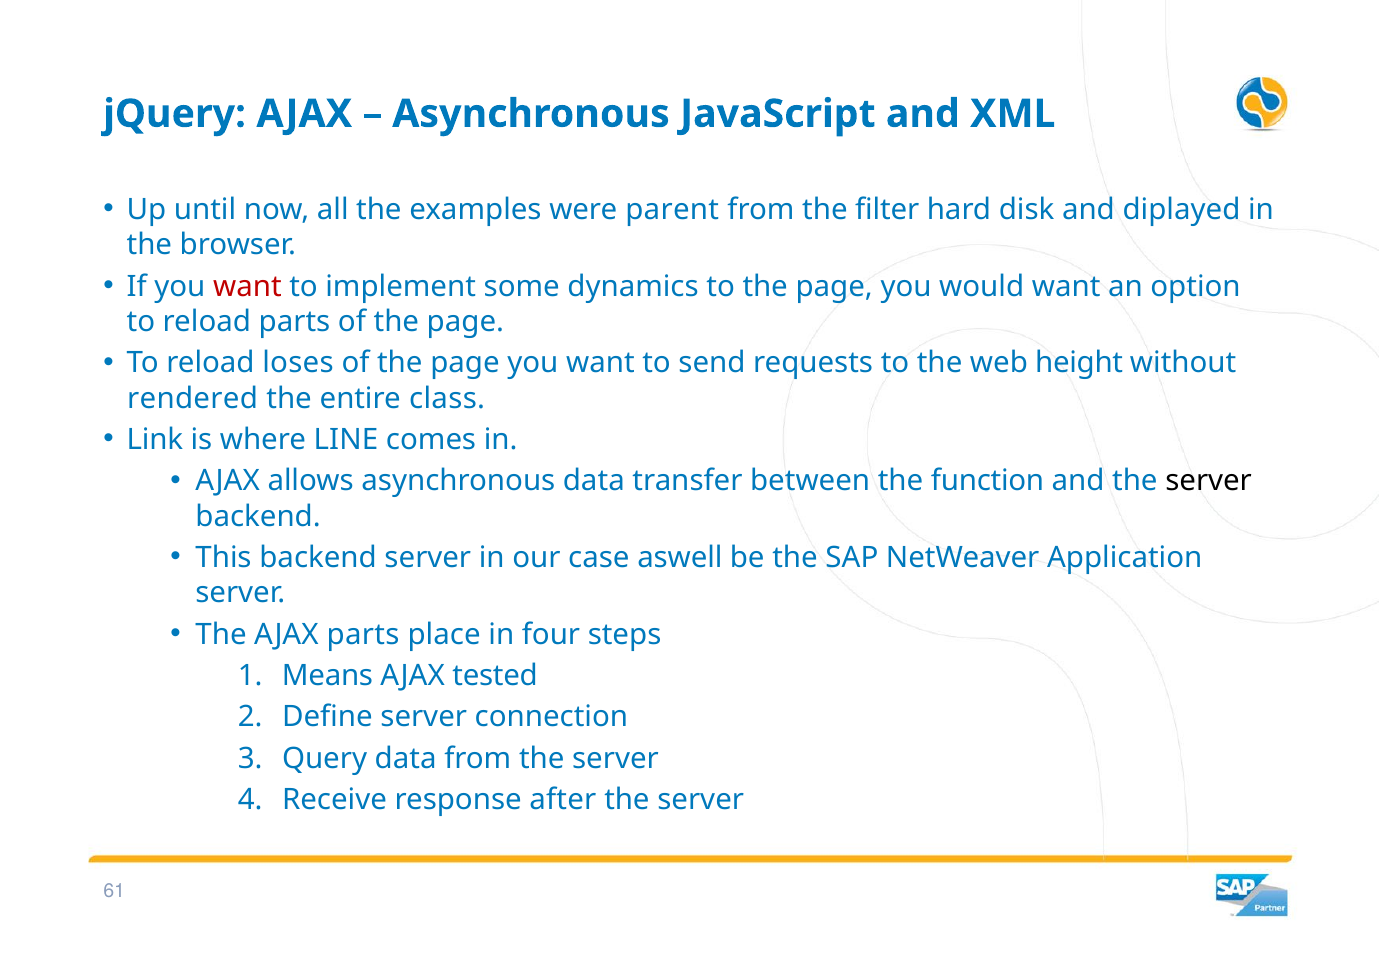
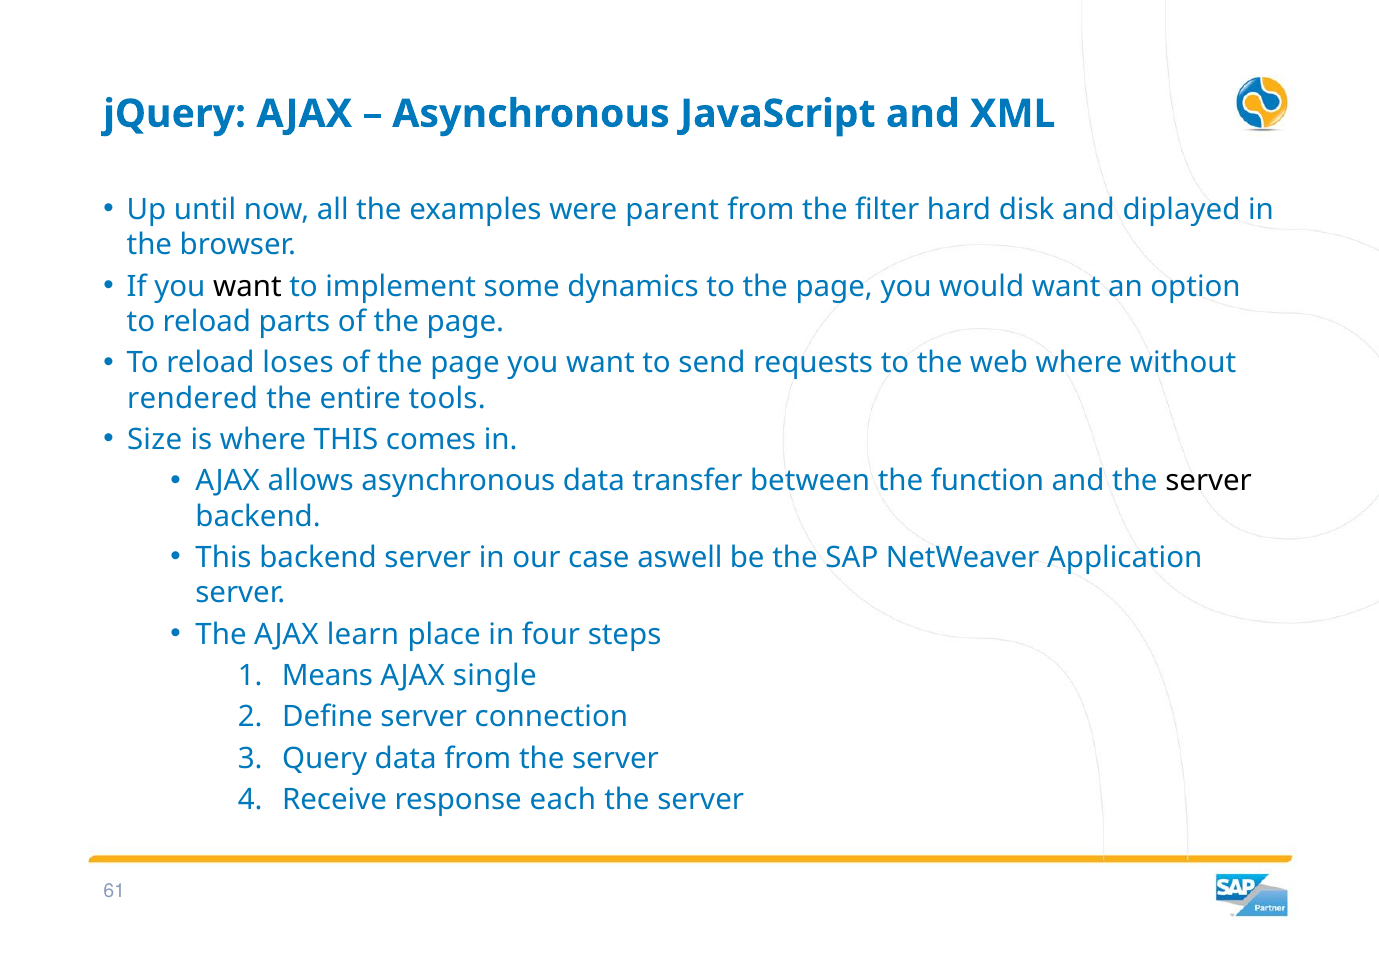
want colour: red -> black (247, 286)
web height: height -> where (1079, 363)
class: class -> tools (447, 398)
Link: Link -> Size (155, 440)
where LINE: LINE -> THIS (346, 440)
AJAX parts: parts -> learn (363, 634)
tested: tested -> single (495, 676)
after: after -> each (563, 799)
